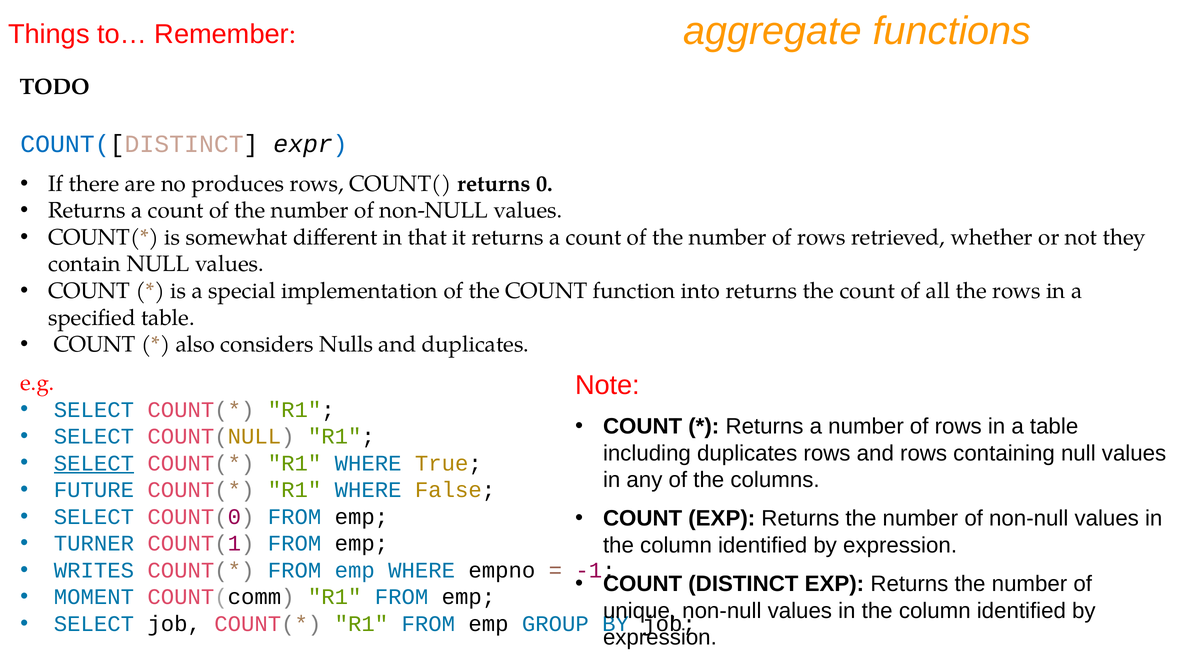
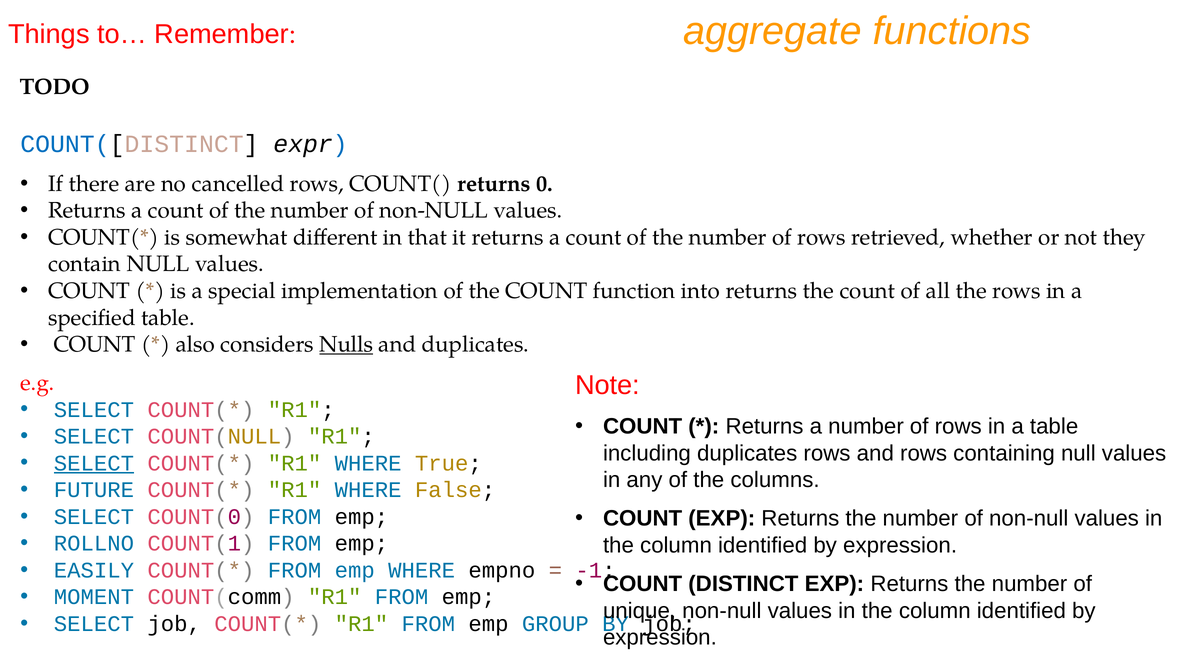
produces: produces -> cancelled (238, 184)
Nulls underline: none -> present (346, 344)
TURNER: TURNER -> ROLLNO (94, 543)
WRITES: WRITES -> EASILY (94, 570)
